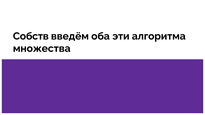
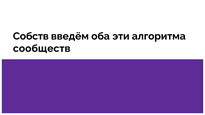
множества: множества -> сообществ (42, 49)
